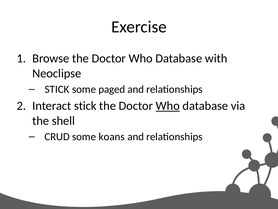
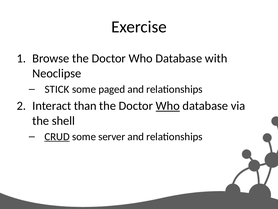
Interact stick: stick -> than (85, 106)
CRUD underline: none -> present (57, 136)
koans: koans -> server (112, 136)
